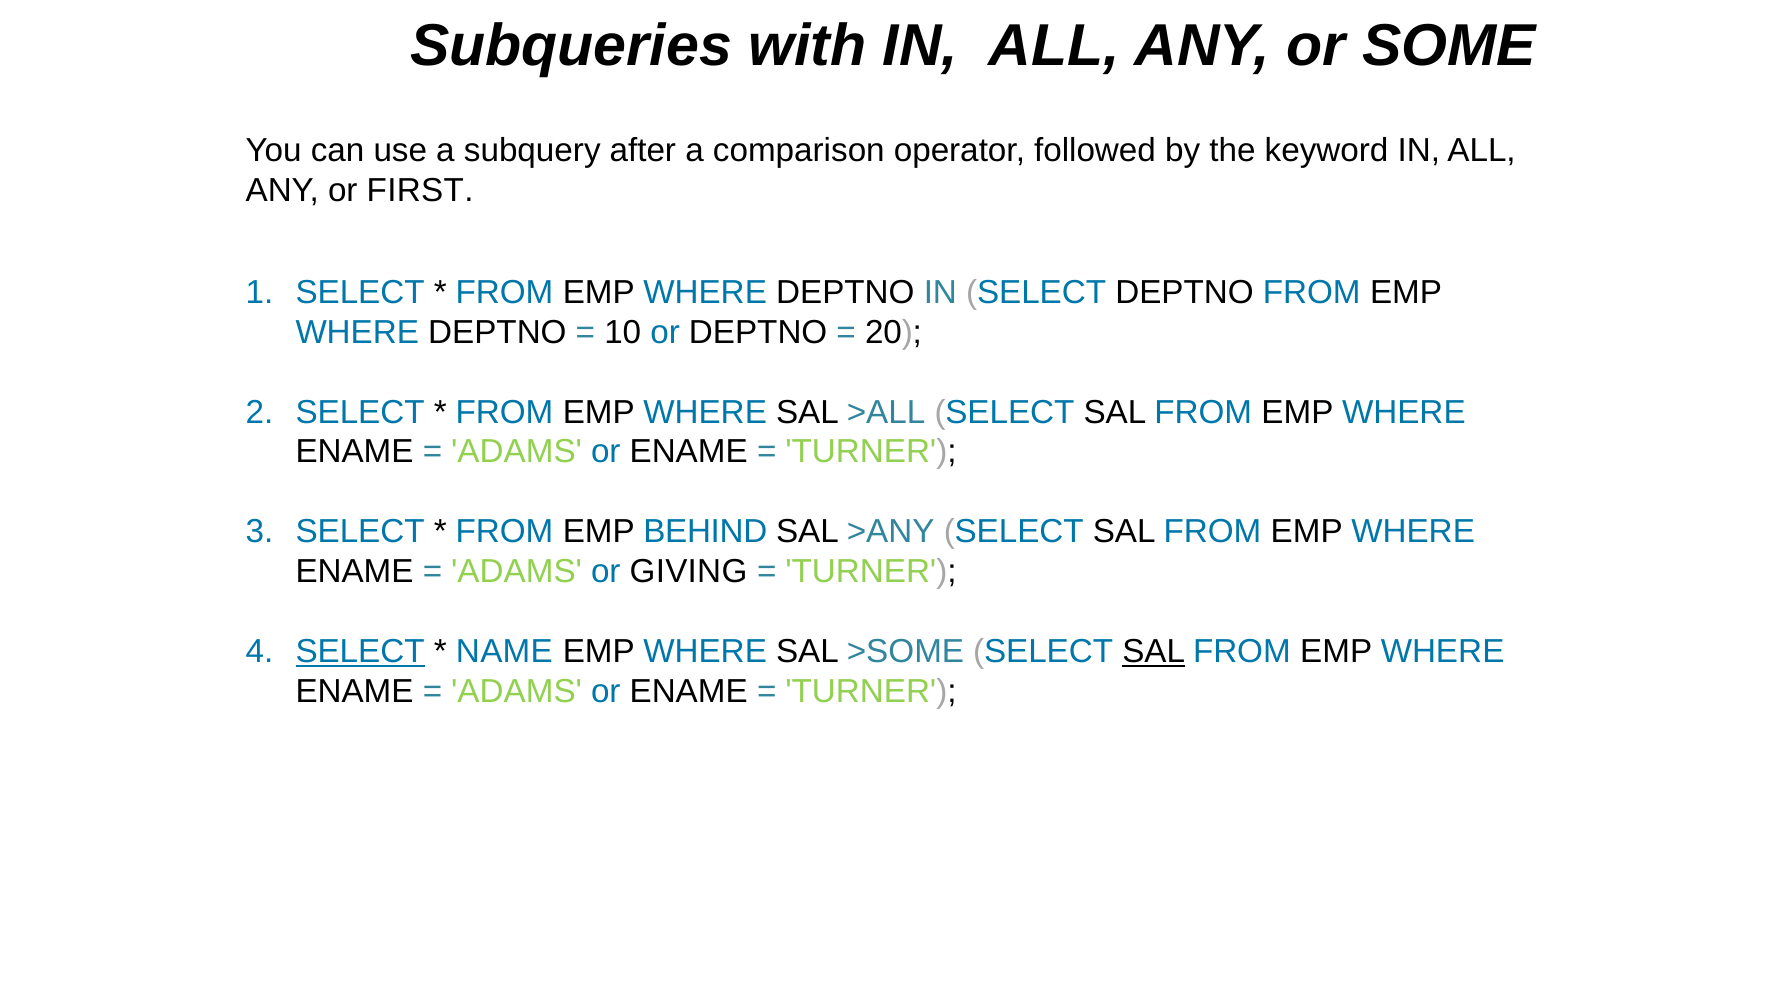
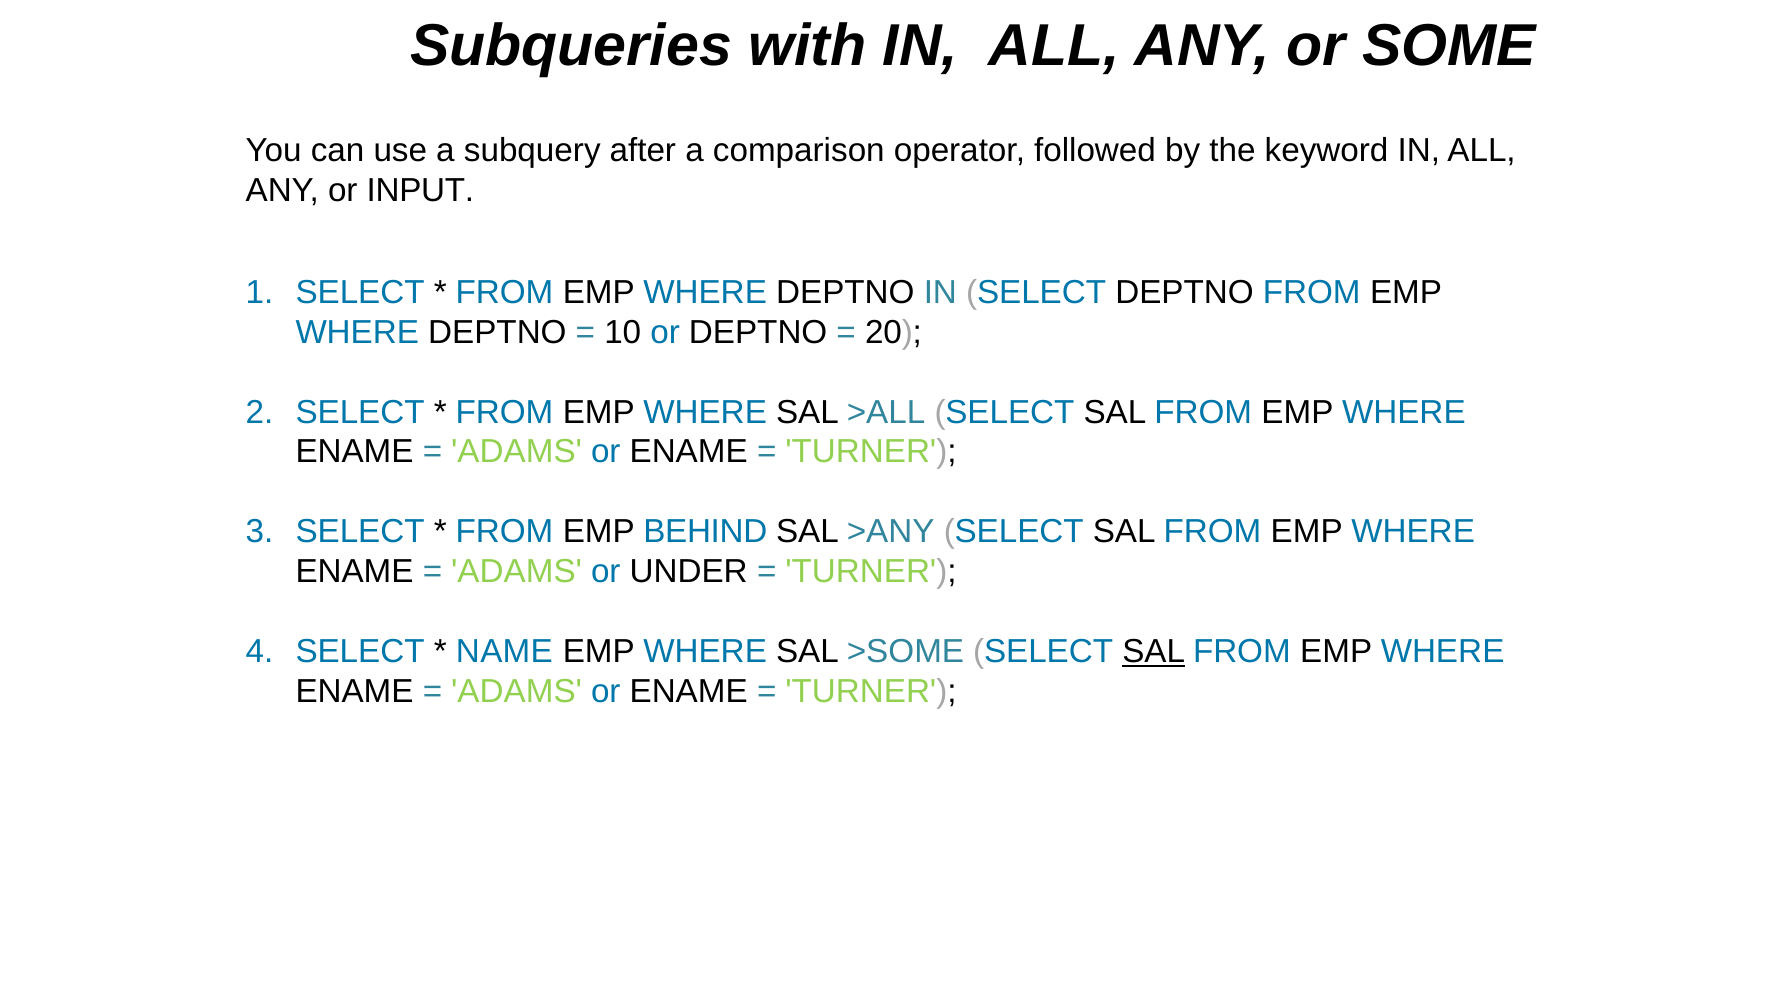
FIRST: FIRST -> INPUT (420, 190)
GIVING: GIVING -> UNDER (689, 572)
SELECT underline: present -> none (360, 651)
